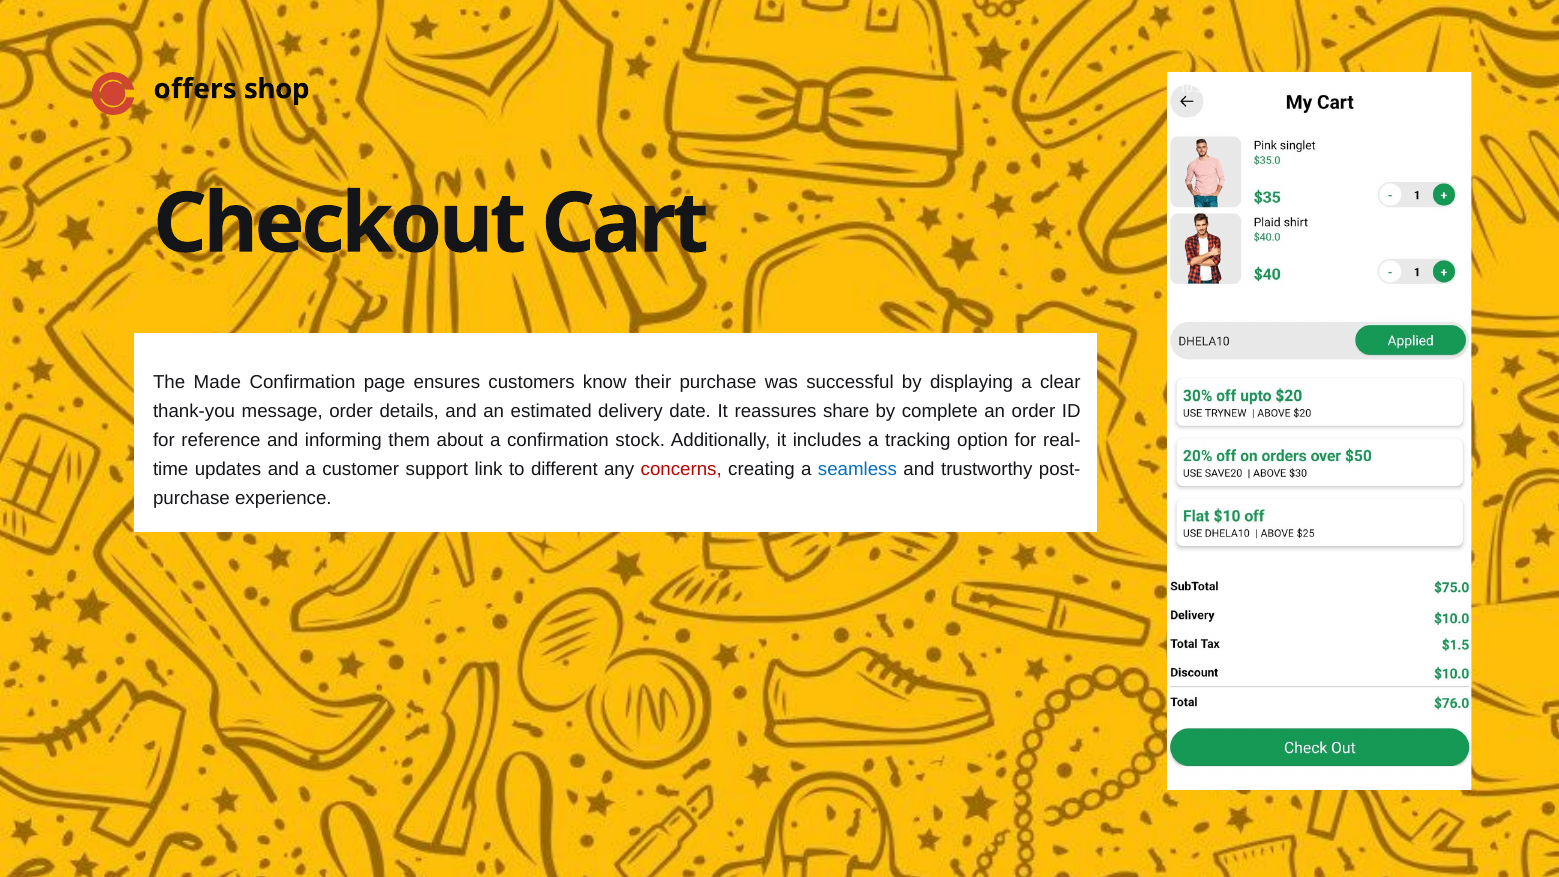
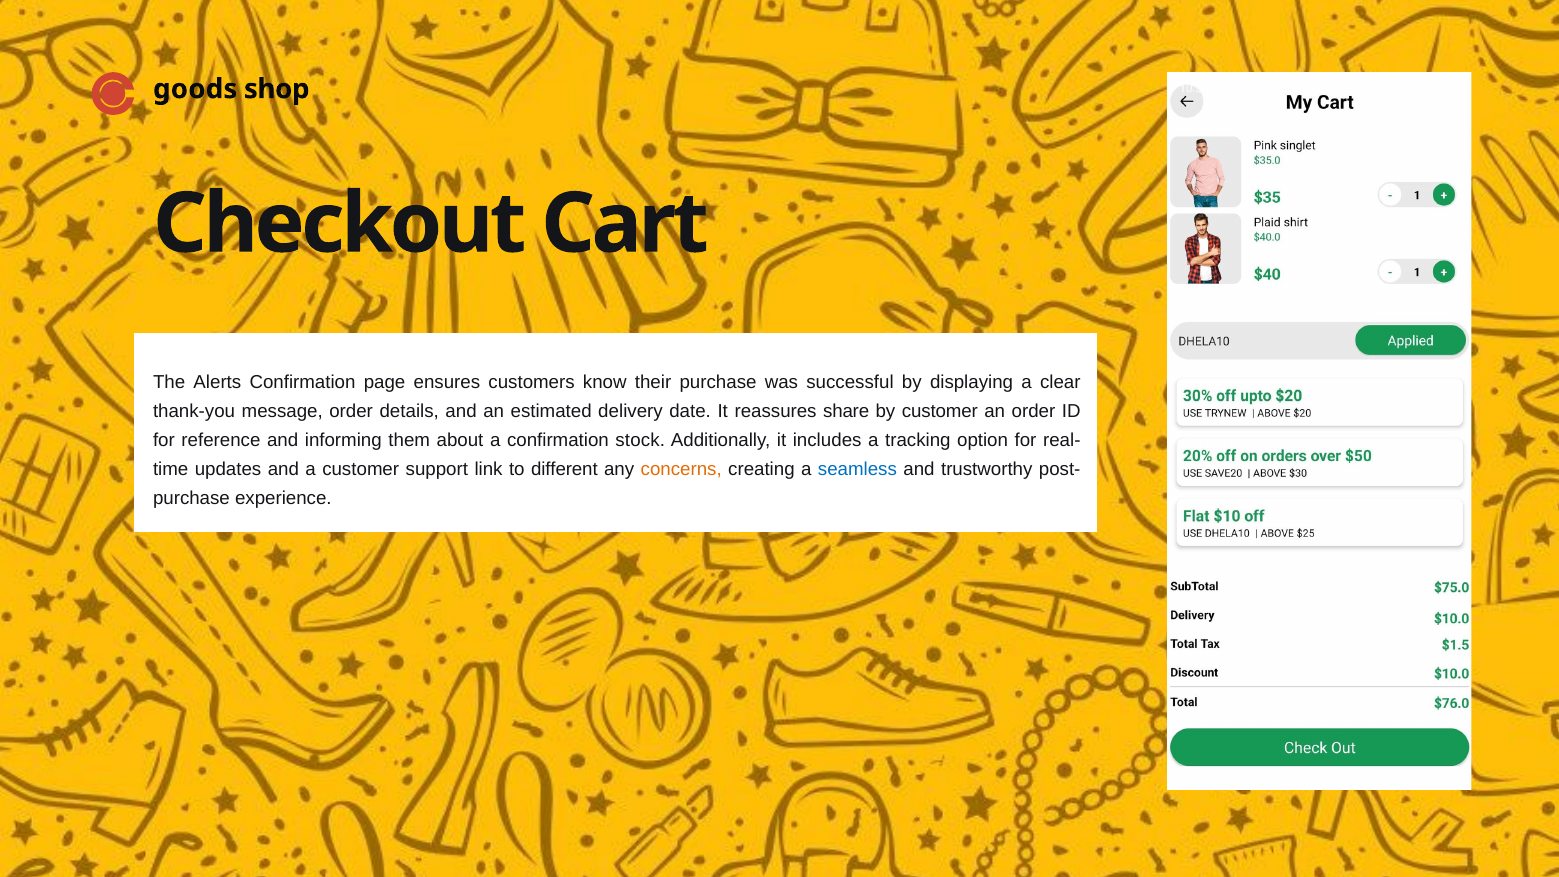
offers: offers -> goods (195, 89)
Made: Made -> Alerts (217, 382)
by complete: complete -> customer (940, 411)
concerns colour: red -> orange (681, 469)
